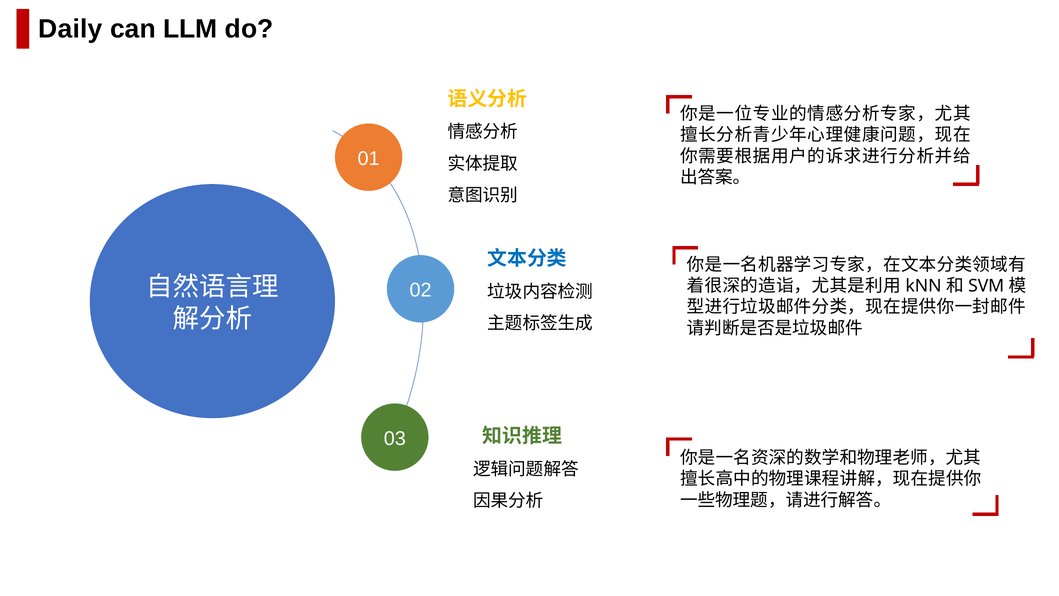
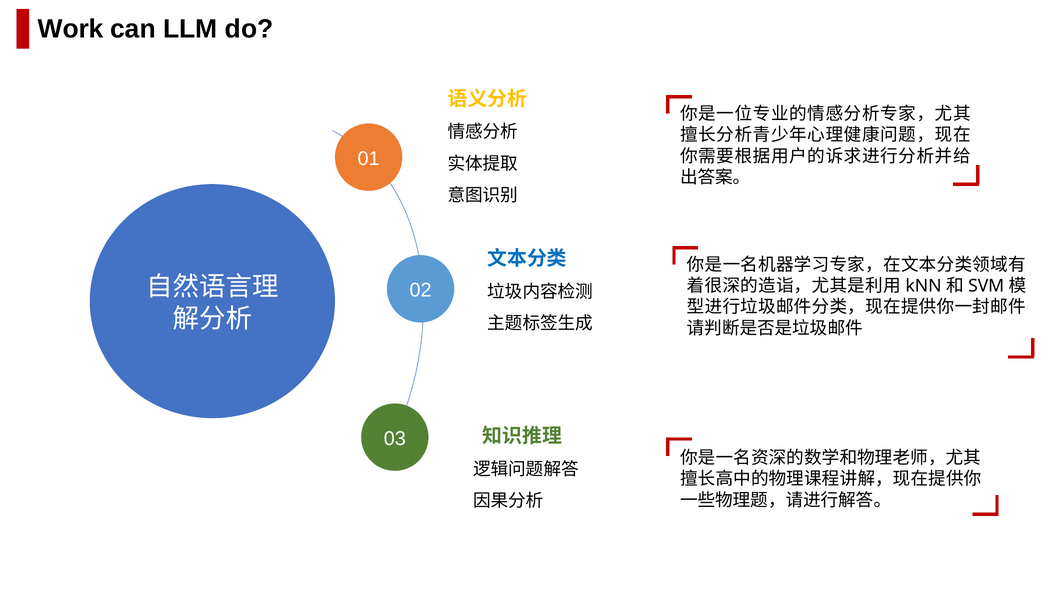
Daily: Daily -> Work (71, 29)
